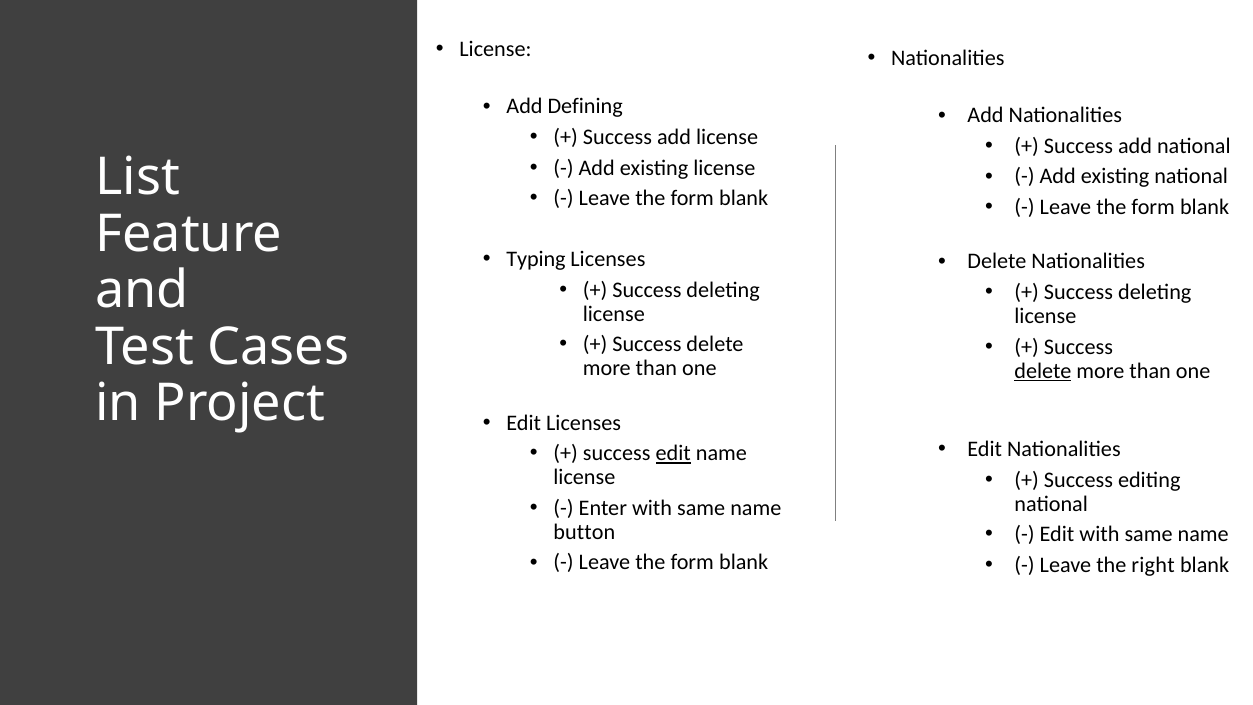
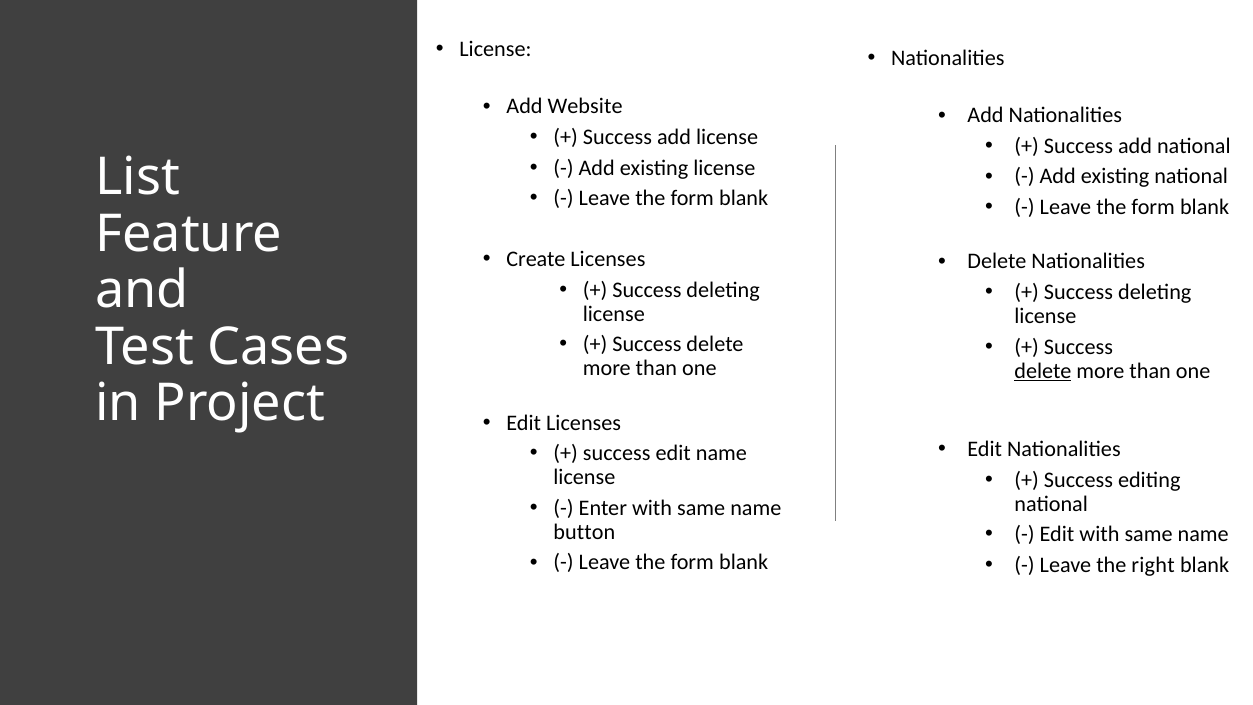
Defining: Defining -> Website (585, 107)
Typing: Typing -> Create (536, 259)
edit underline: present -> none (673, 453)
